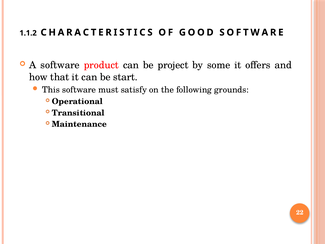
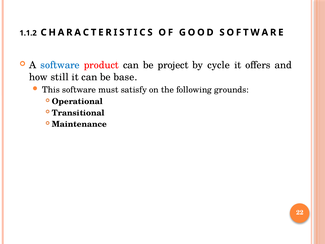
software colour: black -> blue (60, 65)
some: some -> cycle (219, 65)
that: that -> still (60, 77)
start: start -> base (125, 77)
